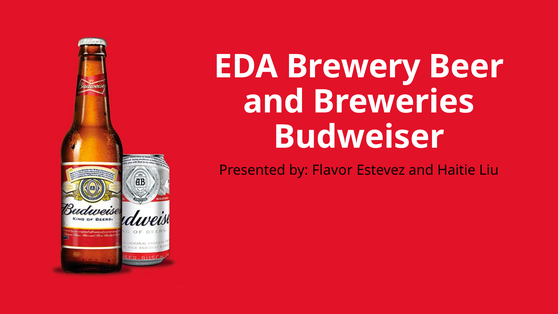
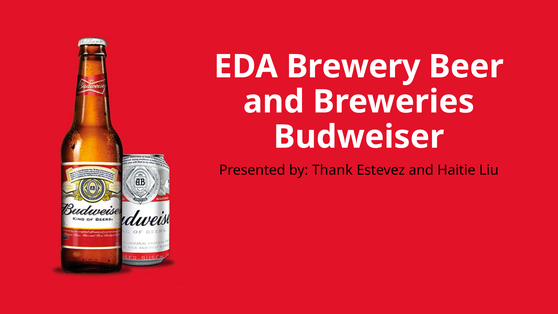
Flavor: Flavor -> Thank (332, 170)
